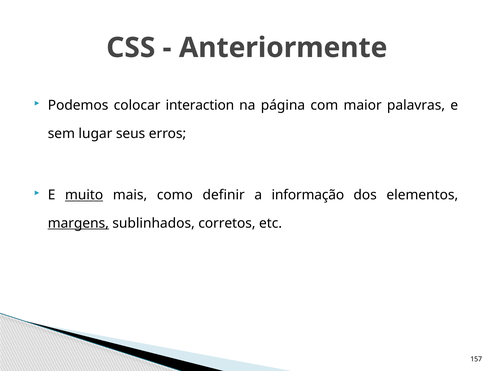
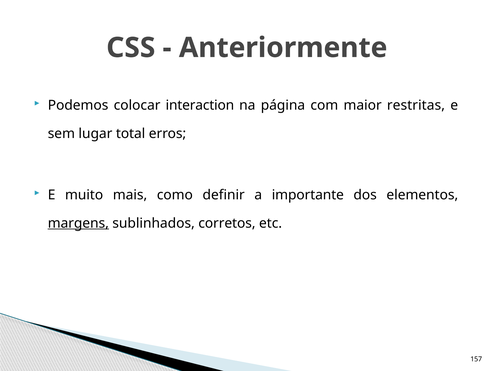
palavras: palavras -> restritas (416, 105)
seus: seus -> total (131, 133)
muito underline: present -> none (84, 195)
informação: informação -> importante (308, 195)
